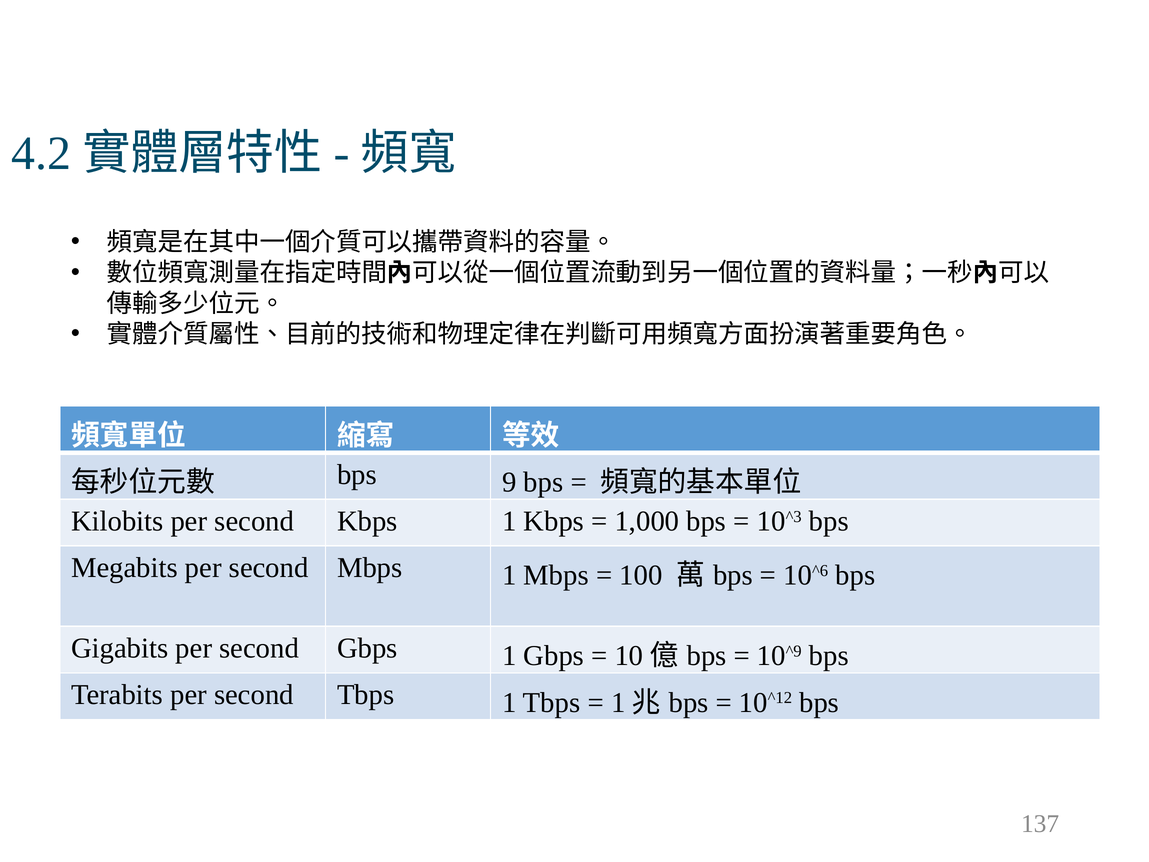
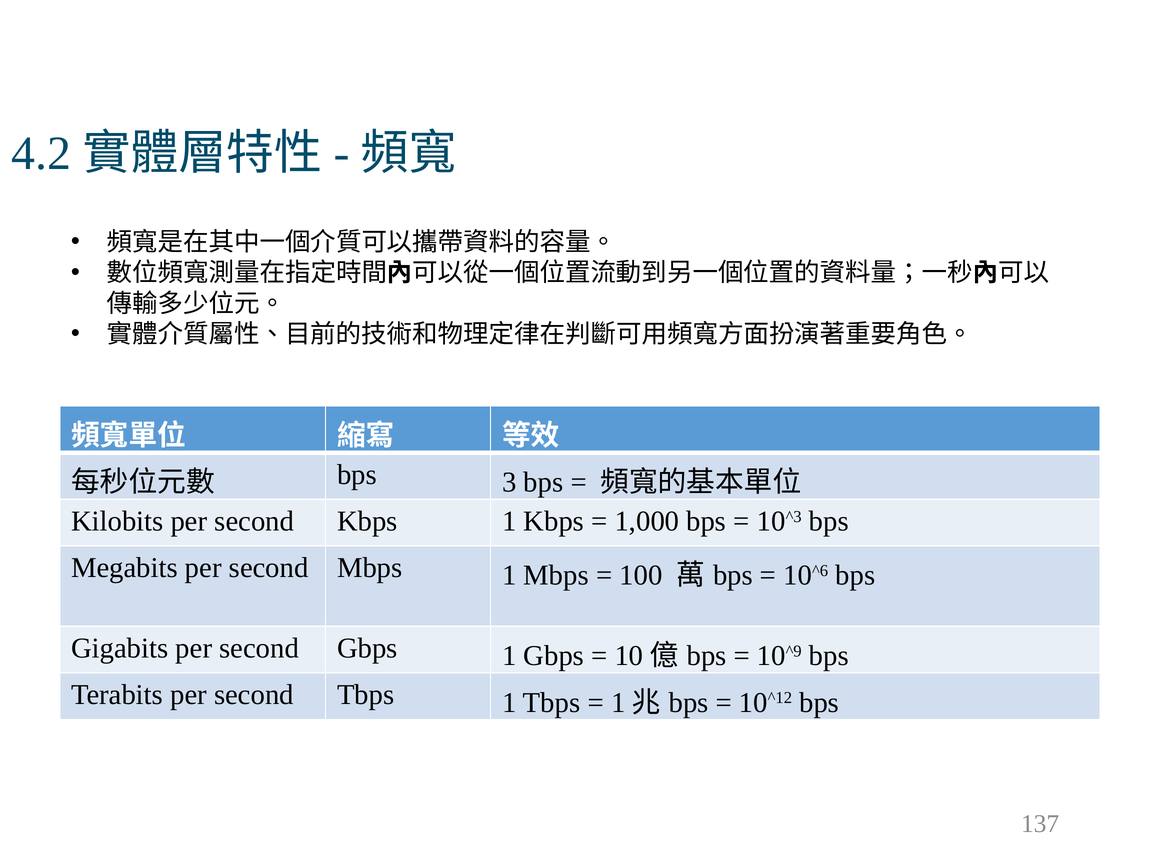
9: 9 -> 3 (509, 482)
